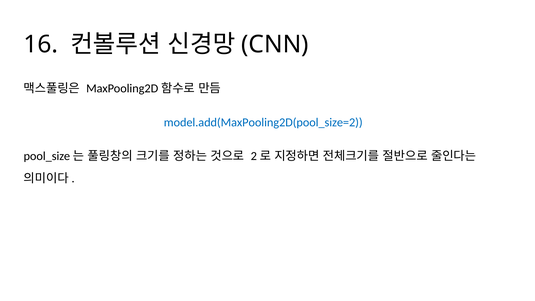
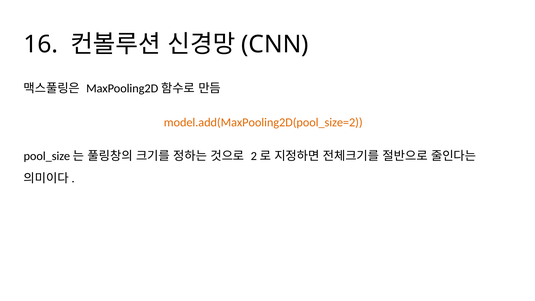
model.add(MaxPooling2D(pool_size=2 colour: blue -> orange (263, 122)
